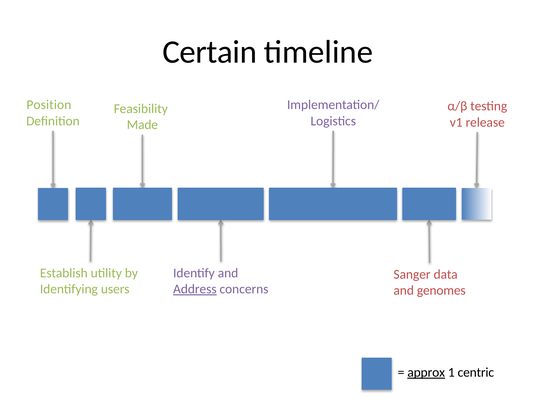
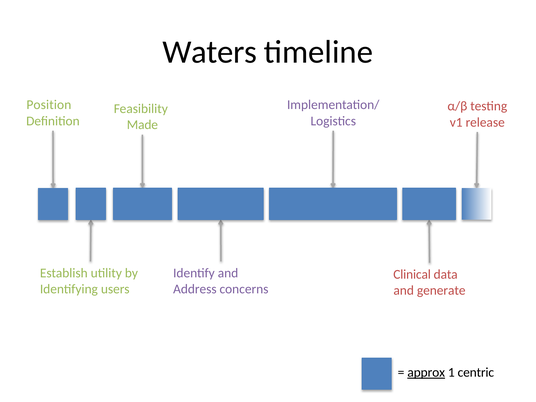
Certain: Certain -> Waters (210, 52)
Sanger: Sanger -> Clinical (412, 274)
Address underline: present -> none (195, 289)
genomes: genomes -> generate (441, 290)
